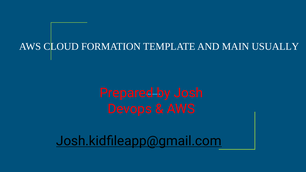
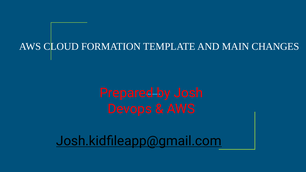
USUALLY: USUALLY -> CHANGES (275, 47)
